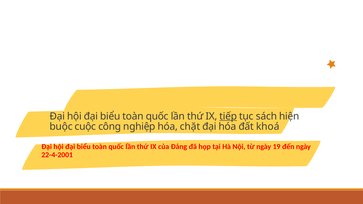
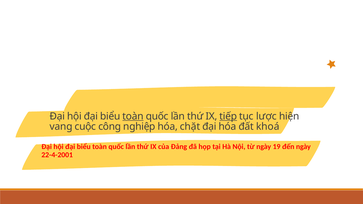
toàn underline: none -> present (133, 116)
sách: sách -> lược (266, 116)
buộc: buộc -> vang (61, 127)
